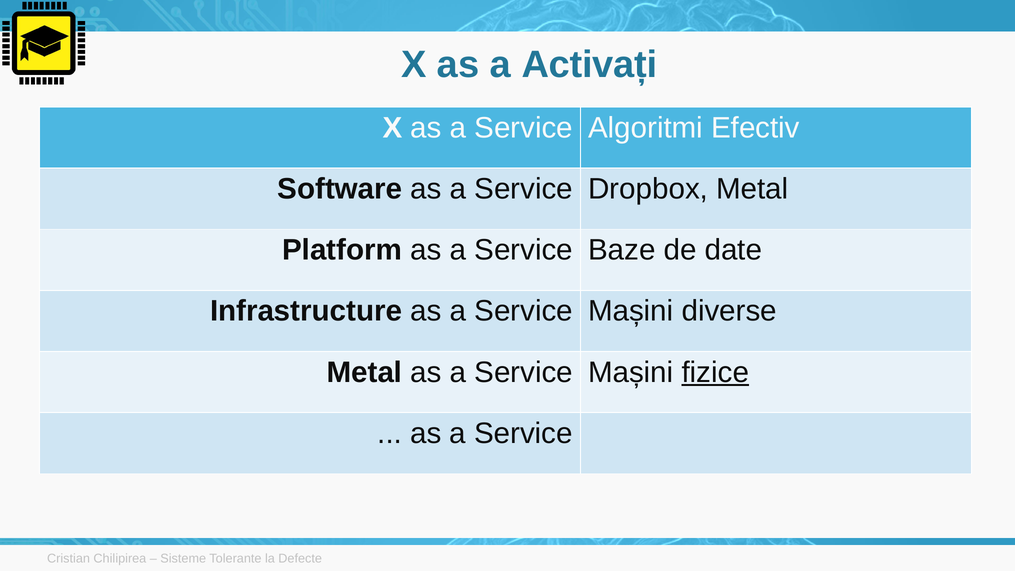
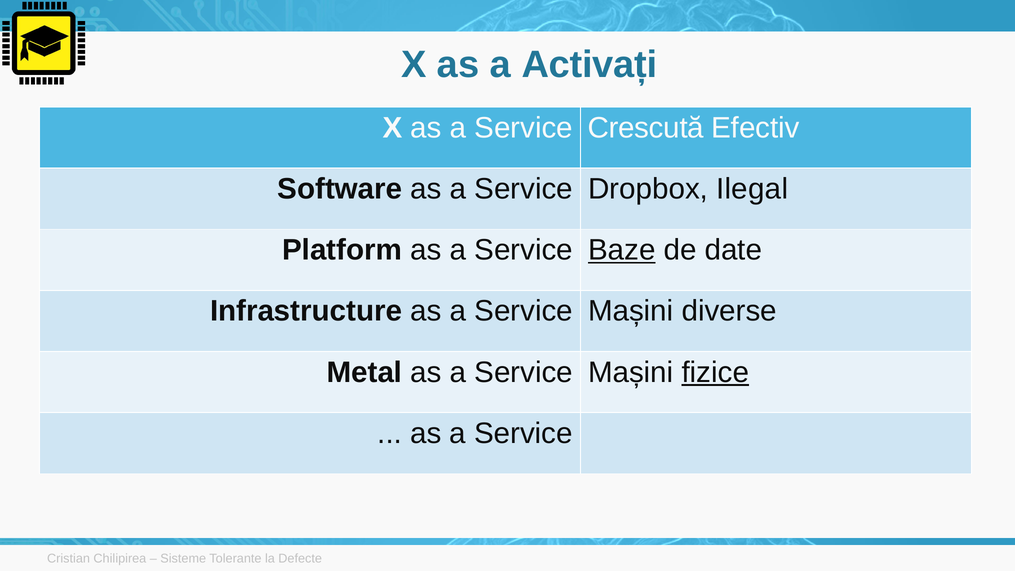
Algoritmi: Algoritmi -> Crescută (646, 128)
Dropbox Metal: Metal -> Ilegal (752, 189)
Baze underline: none -> present (622, 250)
